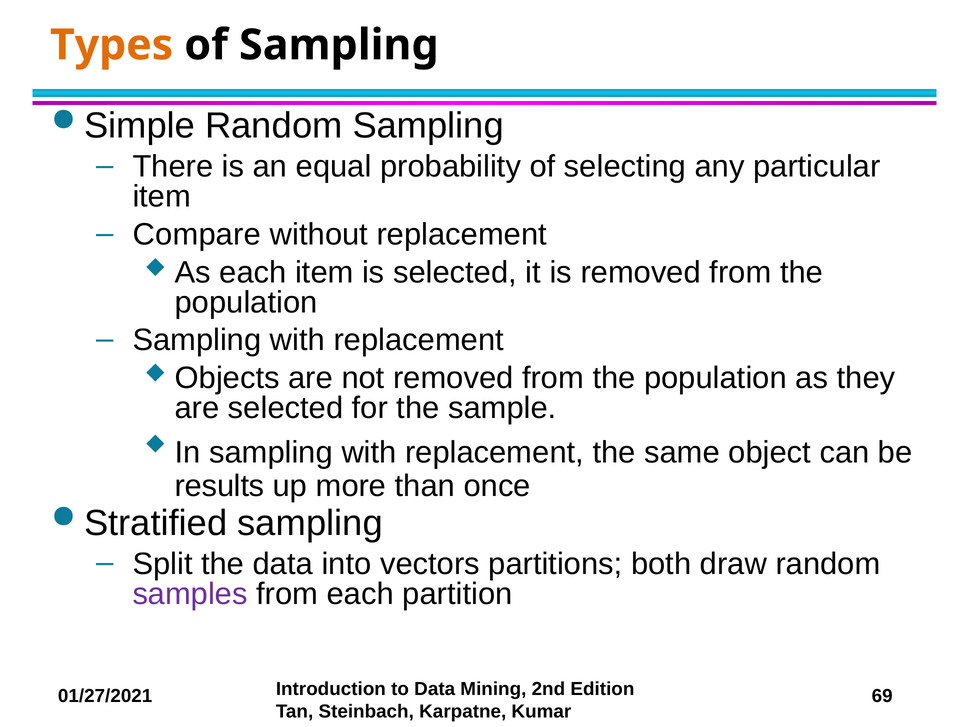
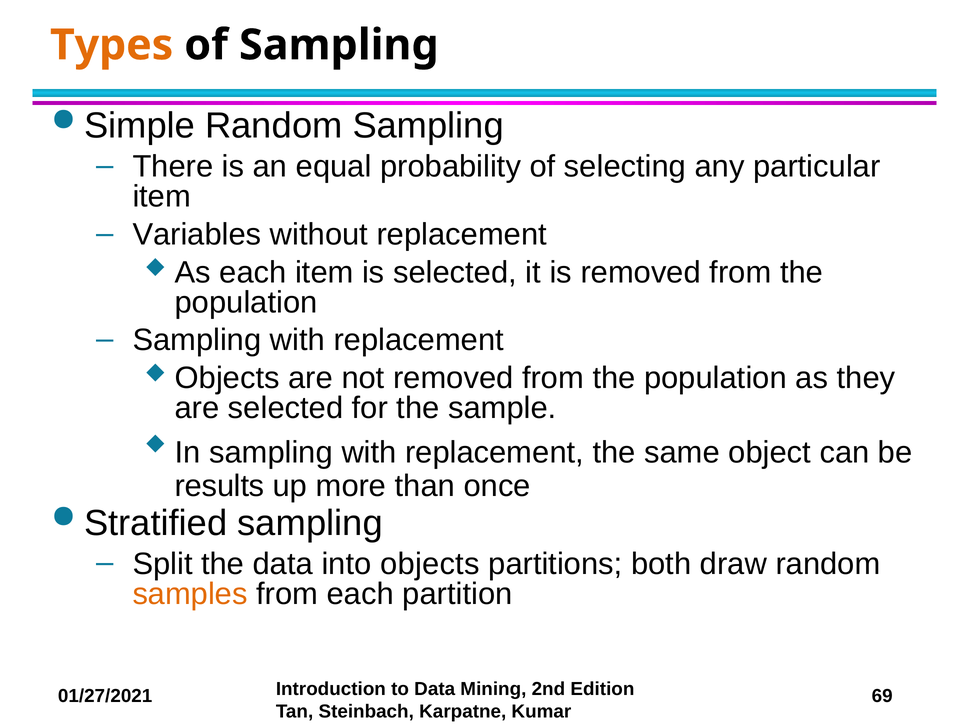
Compare: Compare -> Variables (197, 234)
into vectors: vectors -> objects (430, 564)
samples colour: purple -> orange (190, 594)
